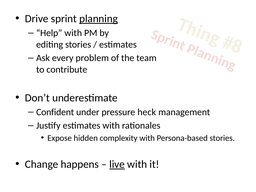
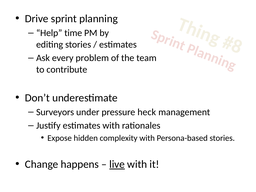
planning underline: present -> none (99, 19)
Help with: with -> time (73, 33)
Confident: Confident -> Surveyors (55, 112)
